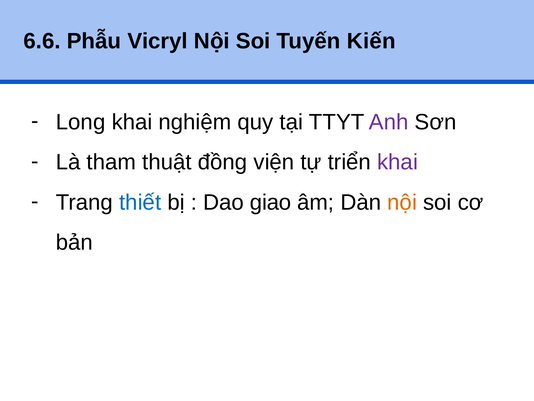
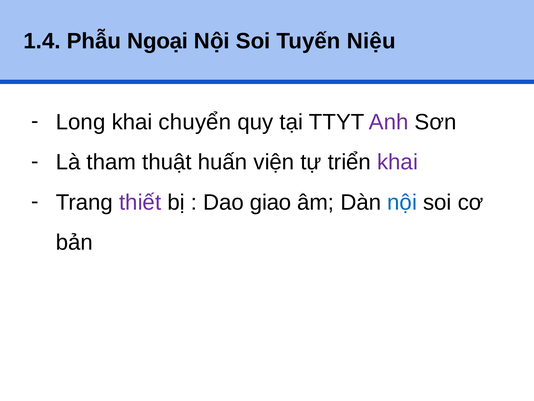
6.6: 6.6 -> 1.4 (42, 41)
Vicryl: Vicryl -> Ngoại (158, 41)
Kiến: Kiến -> Niệu (371, 41)
nghiệm: nghiệm -> chuyển (195, 122)
đồng: đồng -> huấn (223, 162)
thiết colour: blue -> purple (140, 202)
nội colour: orange -> blue (402, 202)
